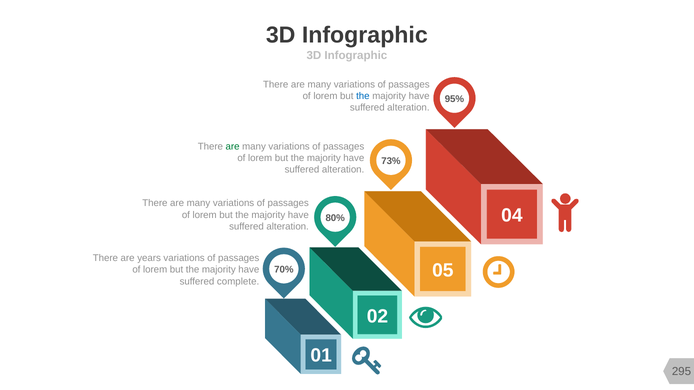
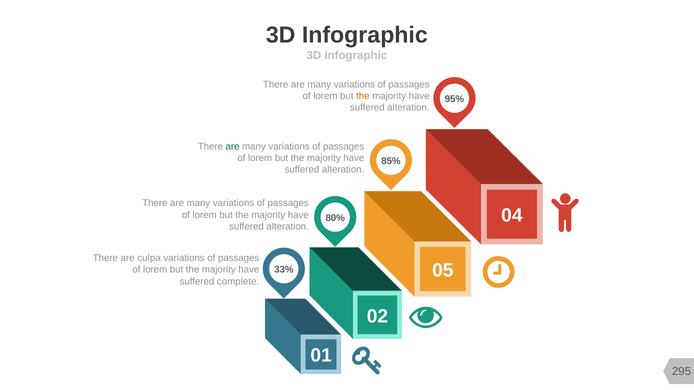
the colour: blue -> orange (363, 96)
73%: 73% -> 85% (391, 161)
years: years -> culpa (149, 259)
70%: 70% -> 33% (284, 270)
